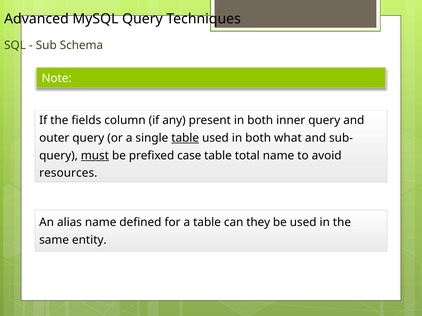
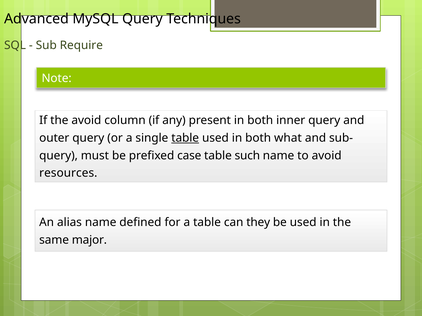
Schema: Schema -> Require (81, 45)
the fields: fields -> avoid (86, 121)
must underline: present -> none (95, 156)
total: total -> such (247, 156)
entity: entity -> major (89, 240)
